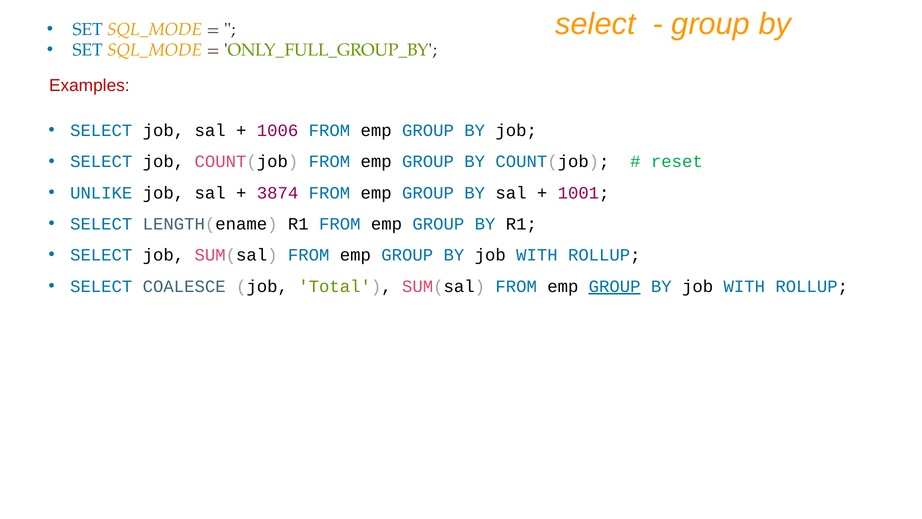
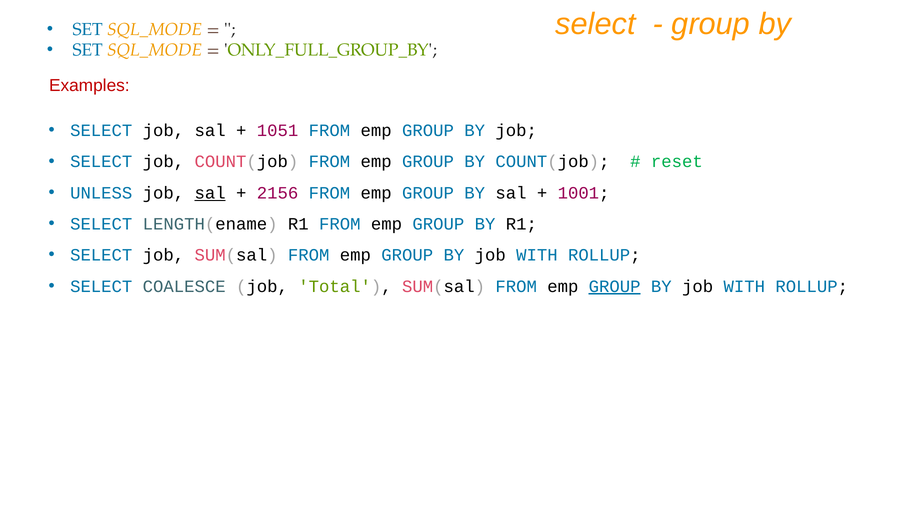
1006: 1006 -> 1051 (278, 130)
UNLIKE: UNLIKE -> UNLESS (101, 193)
sal underline: none -> present (210, 193)
3874: 3874 -> 2156 (278, 193)
